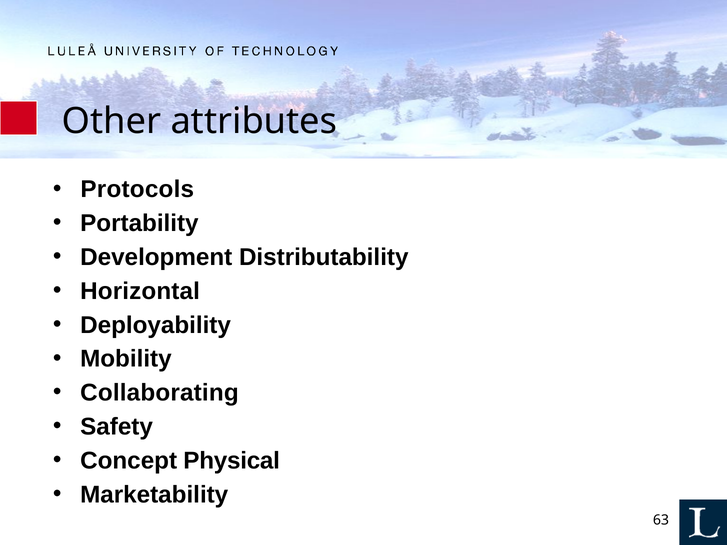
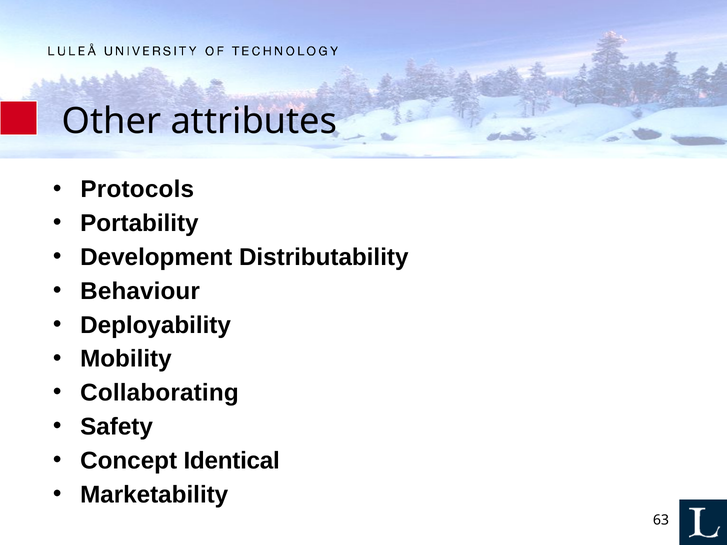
Horizontal: Horizontal -> Behaviour (140, 291)
Physical: Physical -> Identical (232, 461)
